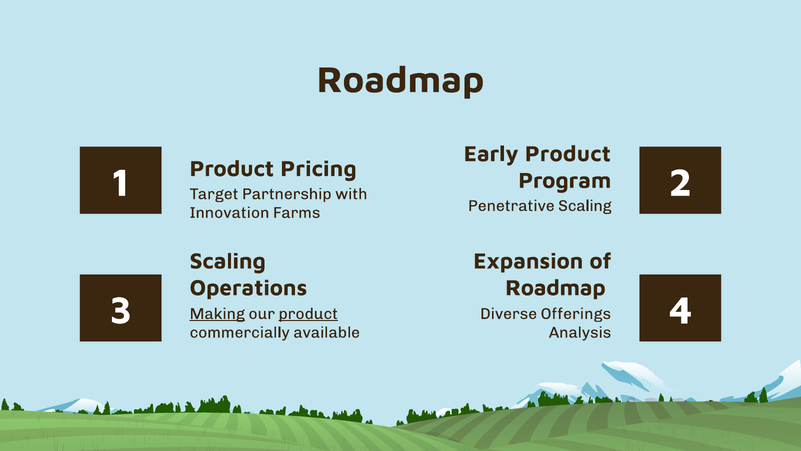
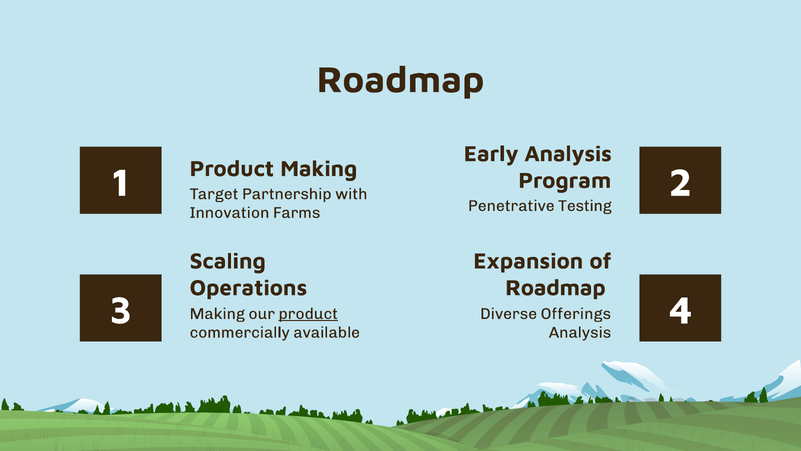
Early Product: Product -> Analysis (568, 154)
Product Pricing: Pricing -> Making (319, 169)
Penetrative Scaling: Scaling -> Testing (585, 206)
Making underline: present -> none (217, 313)
